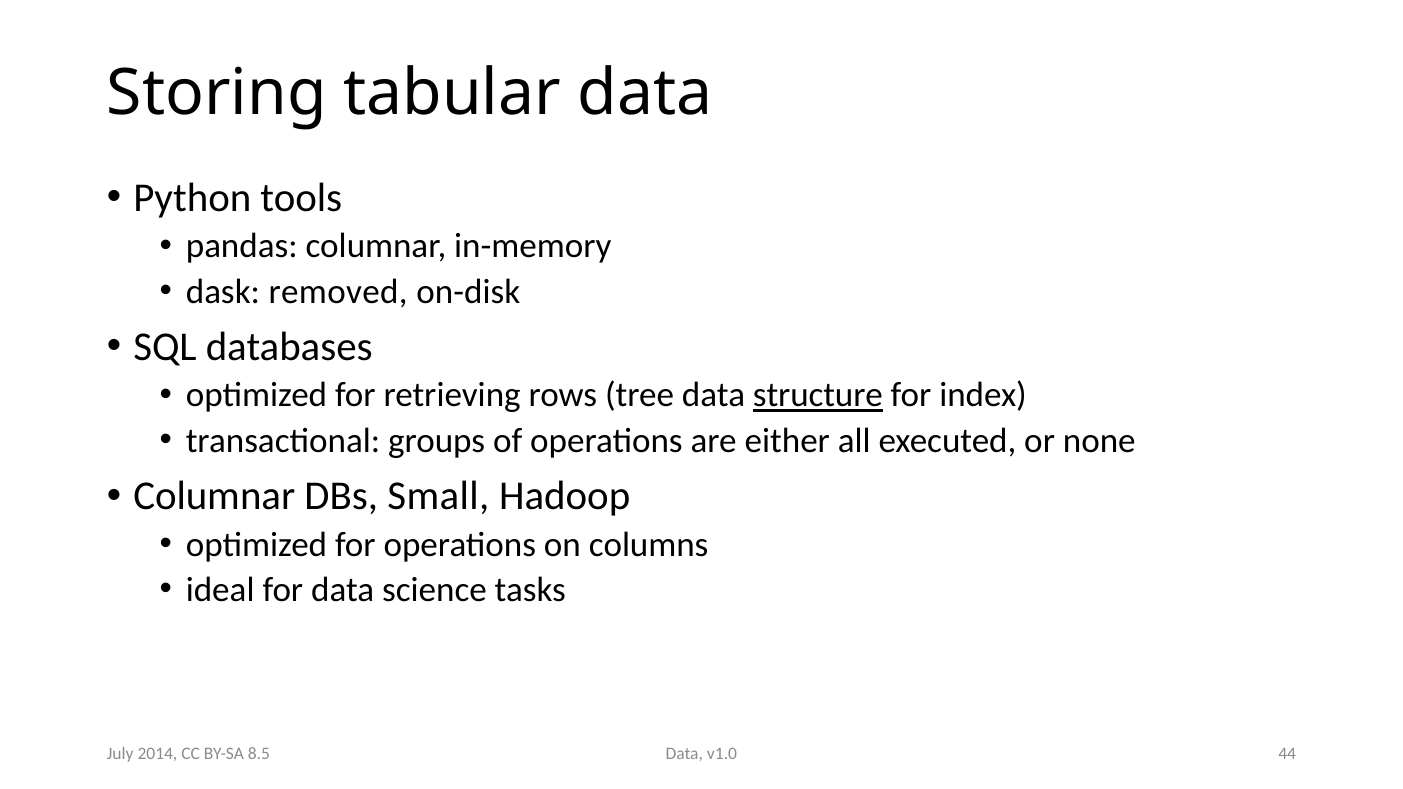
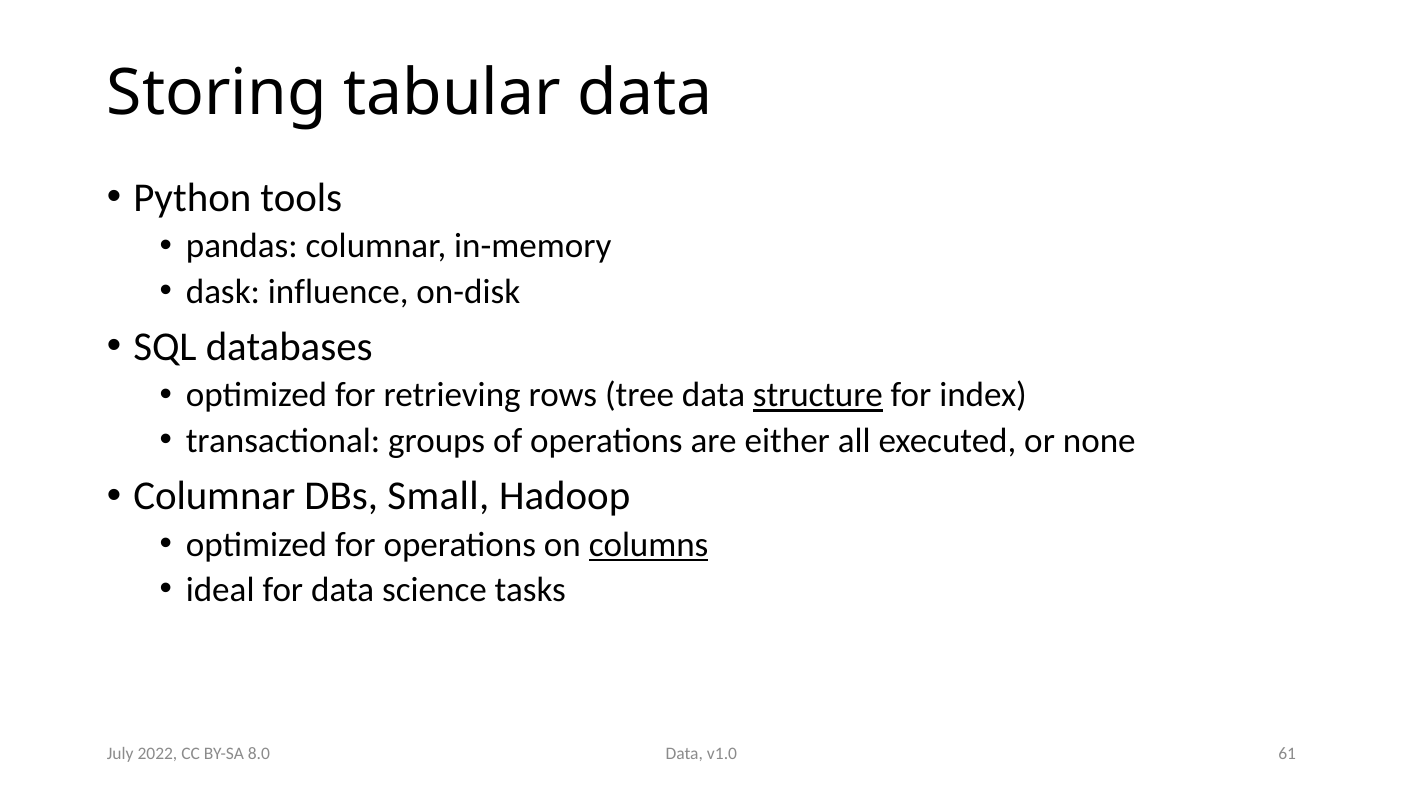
removed: removed -> influence (338, 291)
columns underline: none -> present (649, 545)
44: 44 -> 61 (1287, 753)
2014: 2014 -> 2022 (157, 754)
8.5: 8.5 -> 8.0 (259, 754)
